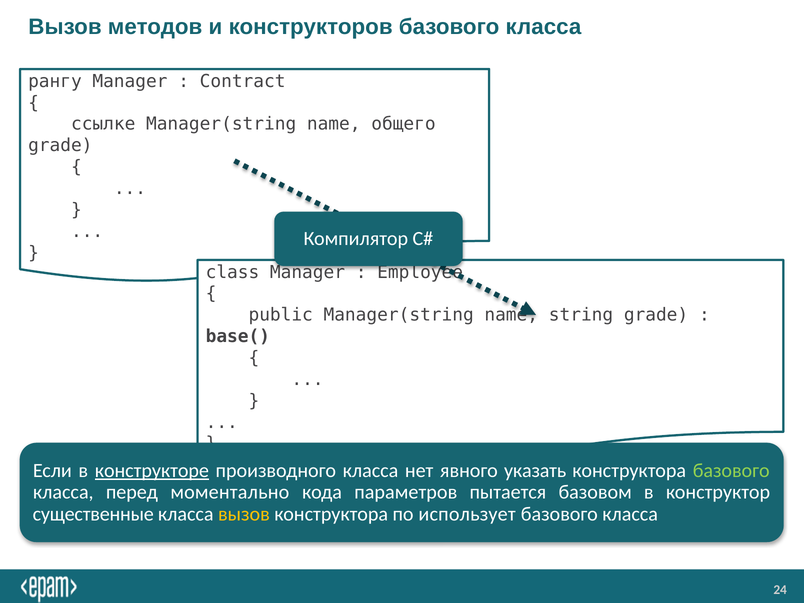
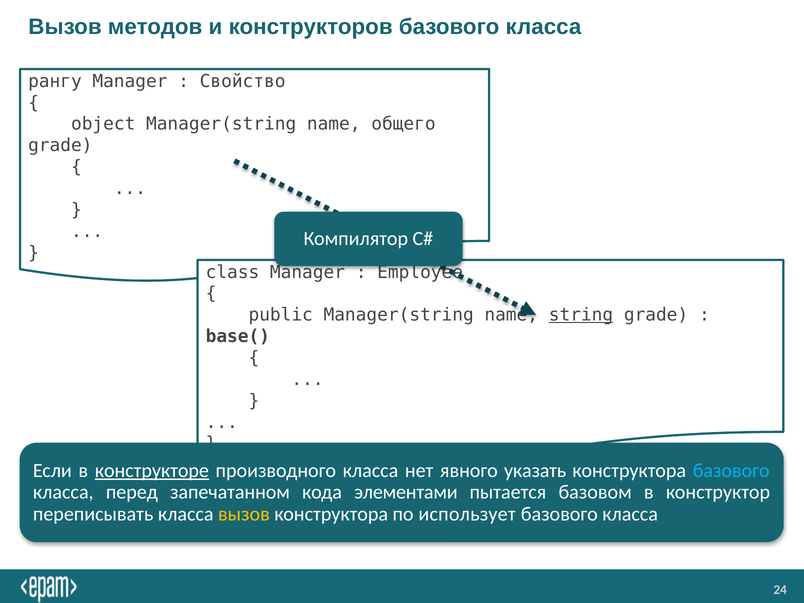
Contract: Contract -> Свойство (243, 81)
ссылке: ссылке -> object (103, 124)
string underline: none -> present (581, 315)
базового colour: light green -> light blue (731, 471)
моментально: моментально -> запечатанном (230, 492)
параметров: параметров -> элементами (406, 492)
существенные: существенные -> переписывать (93, 514)
